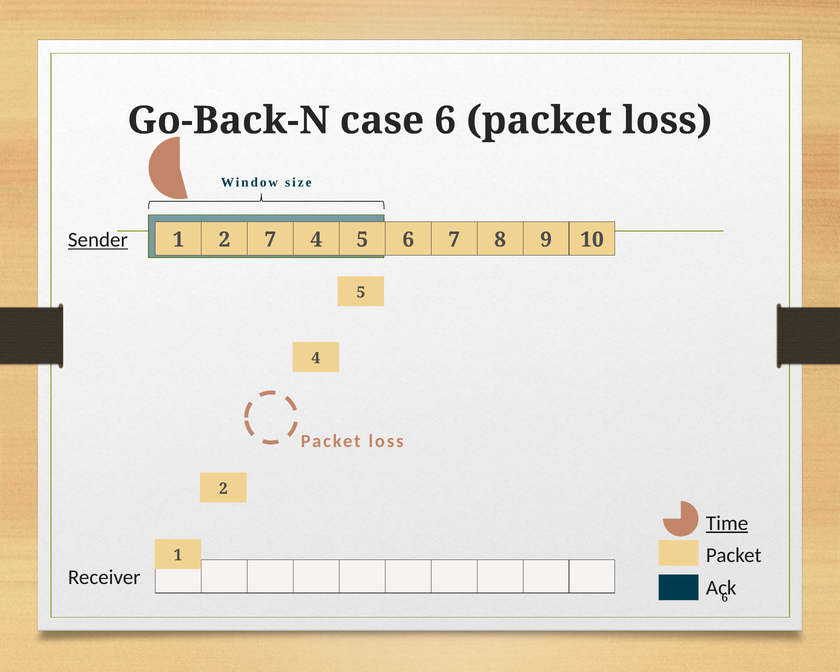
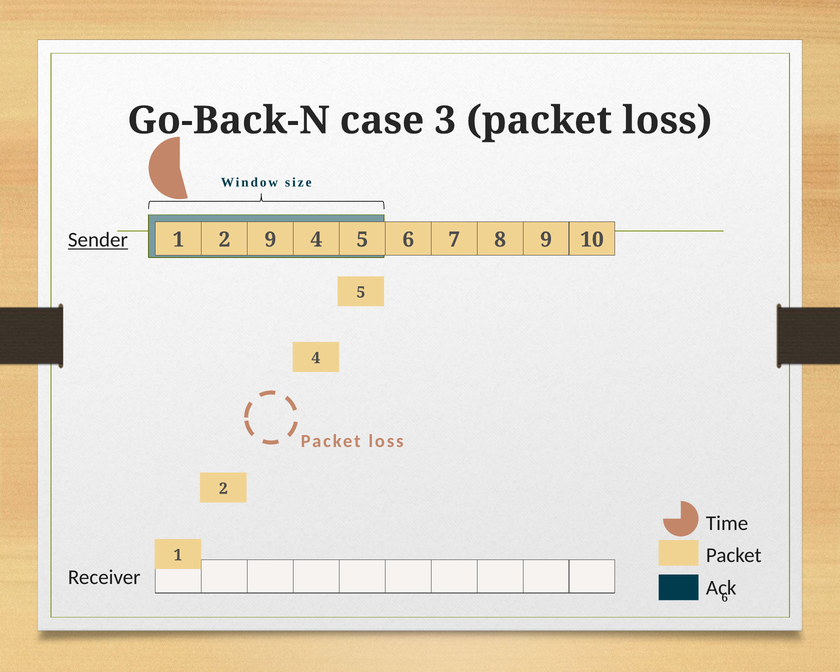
case 6: 6 -> 3 (445, 121)
2 7: 7 -> 9 (270, 240)
Time underline: present -> none (727, 523)
